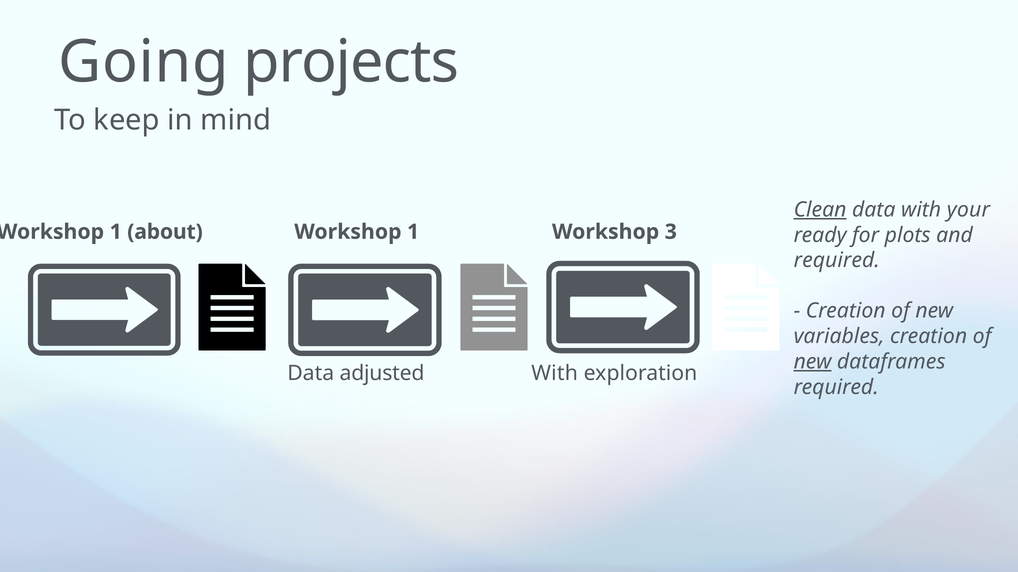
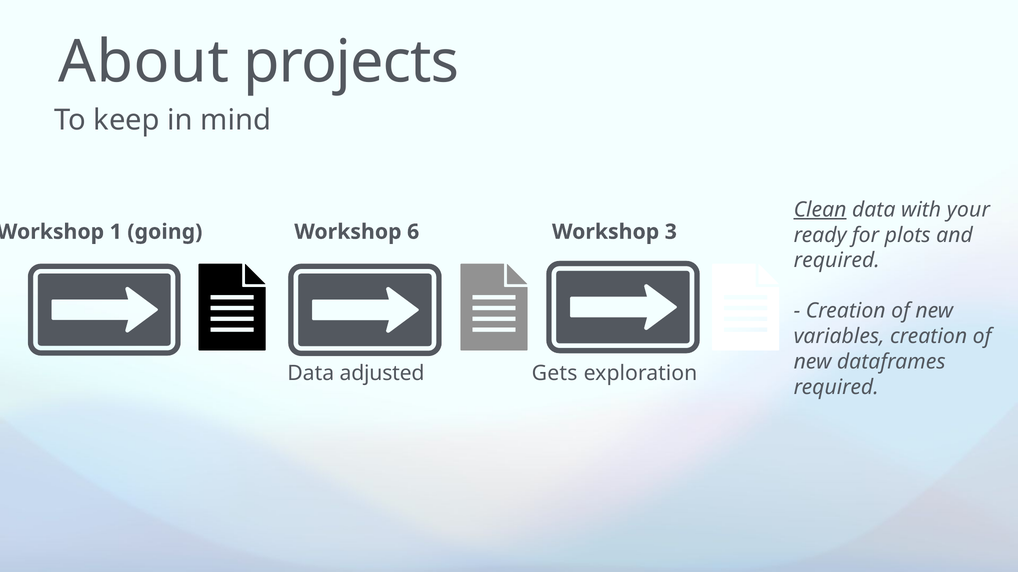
Going: Going -> About (144, 62)
about: about -> going (165, 232)
1: 1 -> 6 (413, 232)
new underline: present -> none (813, 362)
With: With -> Gets (555, 374)
